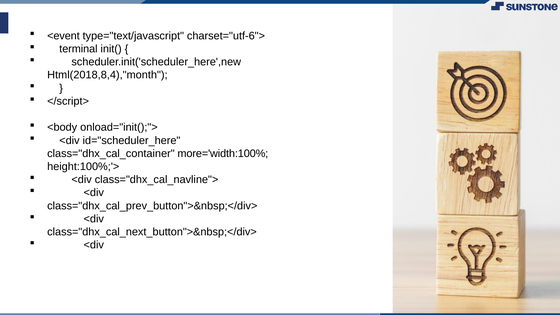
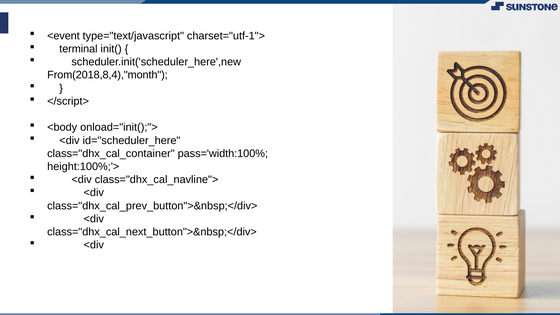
charset="utf-6">: charset="utf-6"> -> charset="utf-1"> (226, 36)
Html(2018,8,4),"month: Html(2018,8,4),"month -> From(2018,8,4),"month (107, 75)
more='width:100%: more='width:100% -> pass='width:100% (223, 154)
